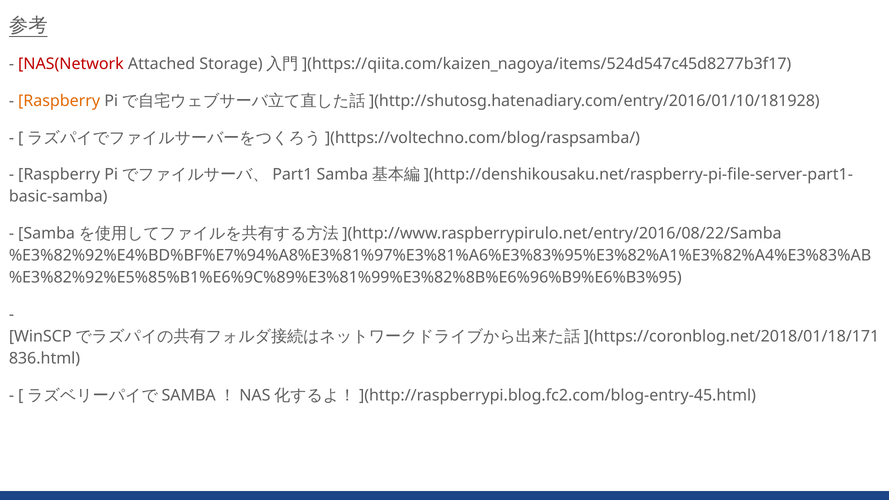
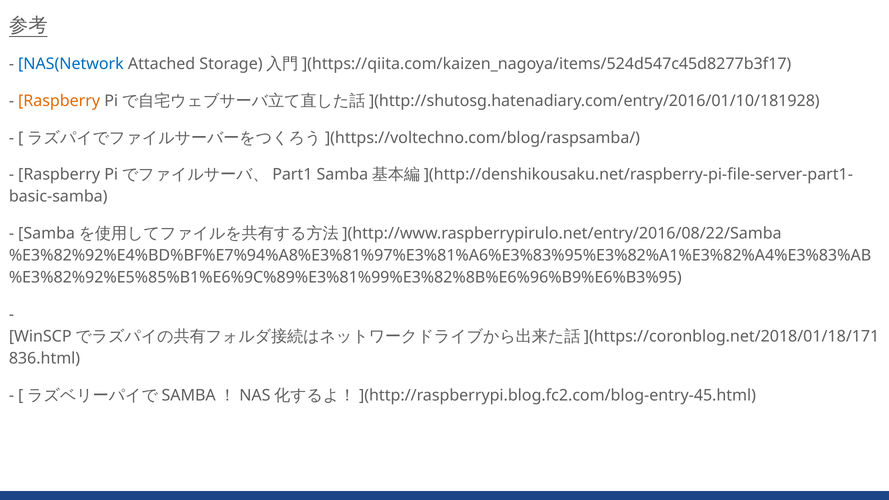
NAS(Network colour: red -> blue (71, 64)
